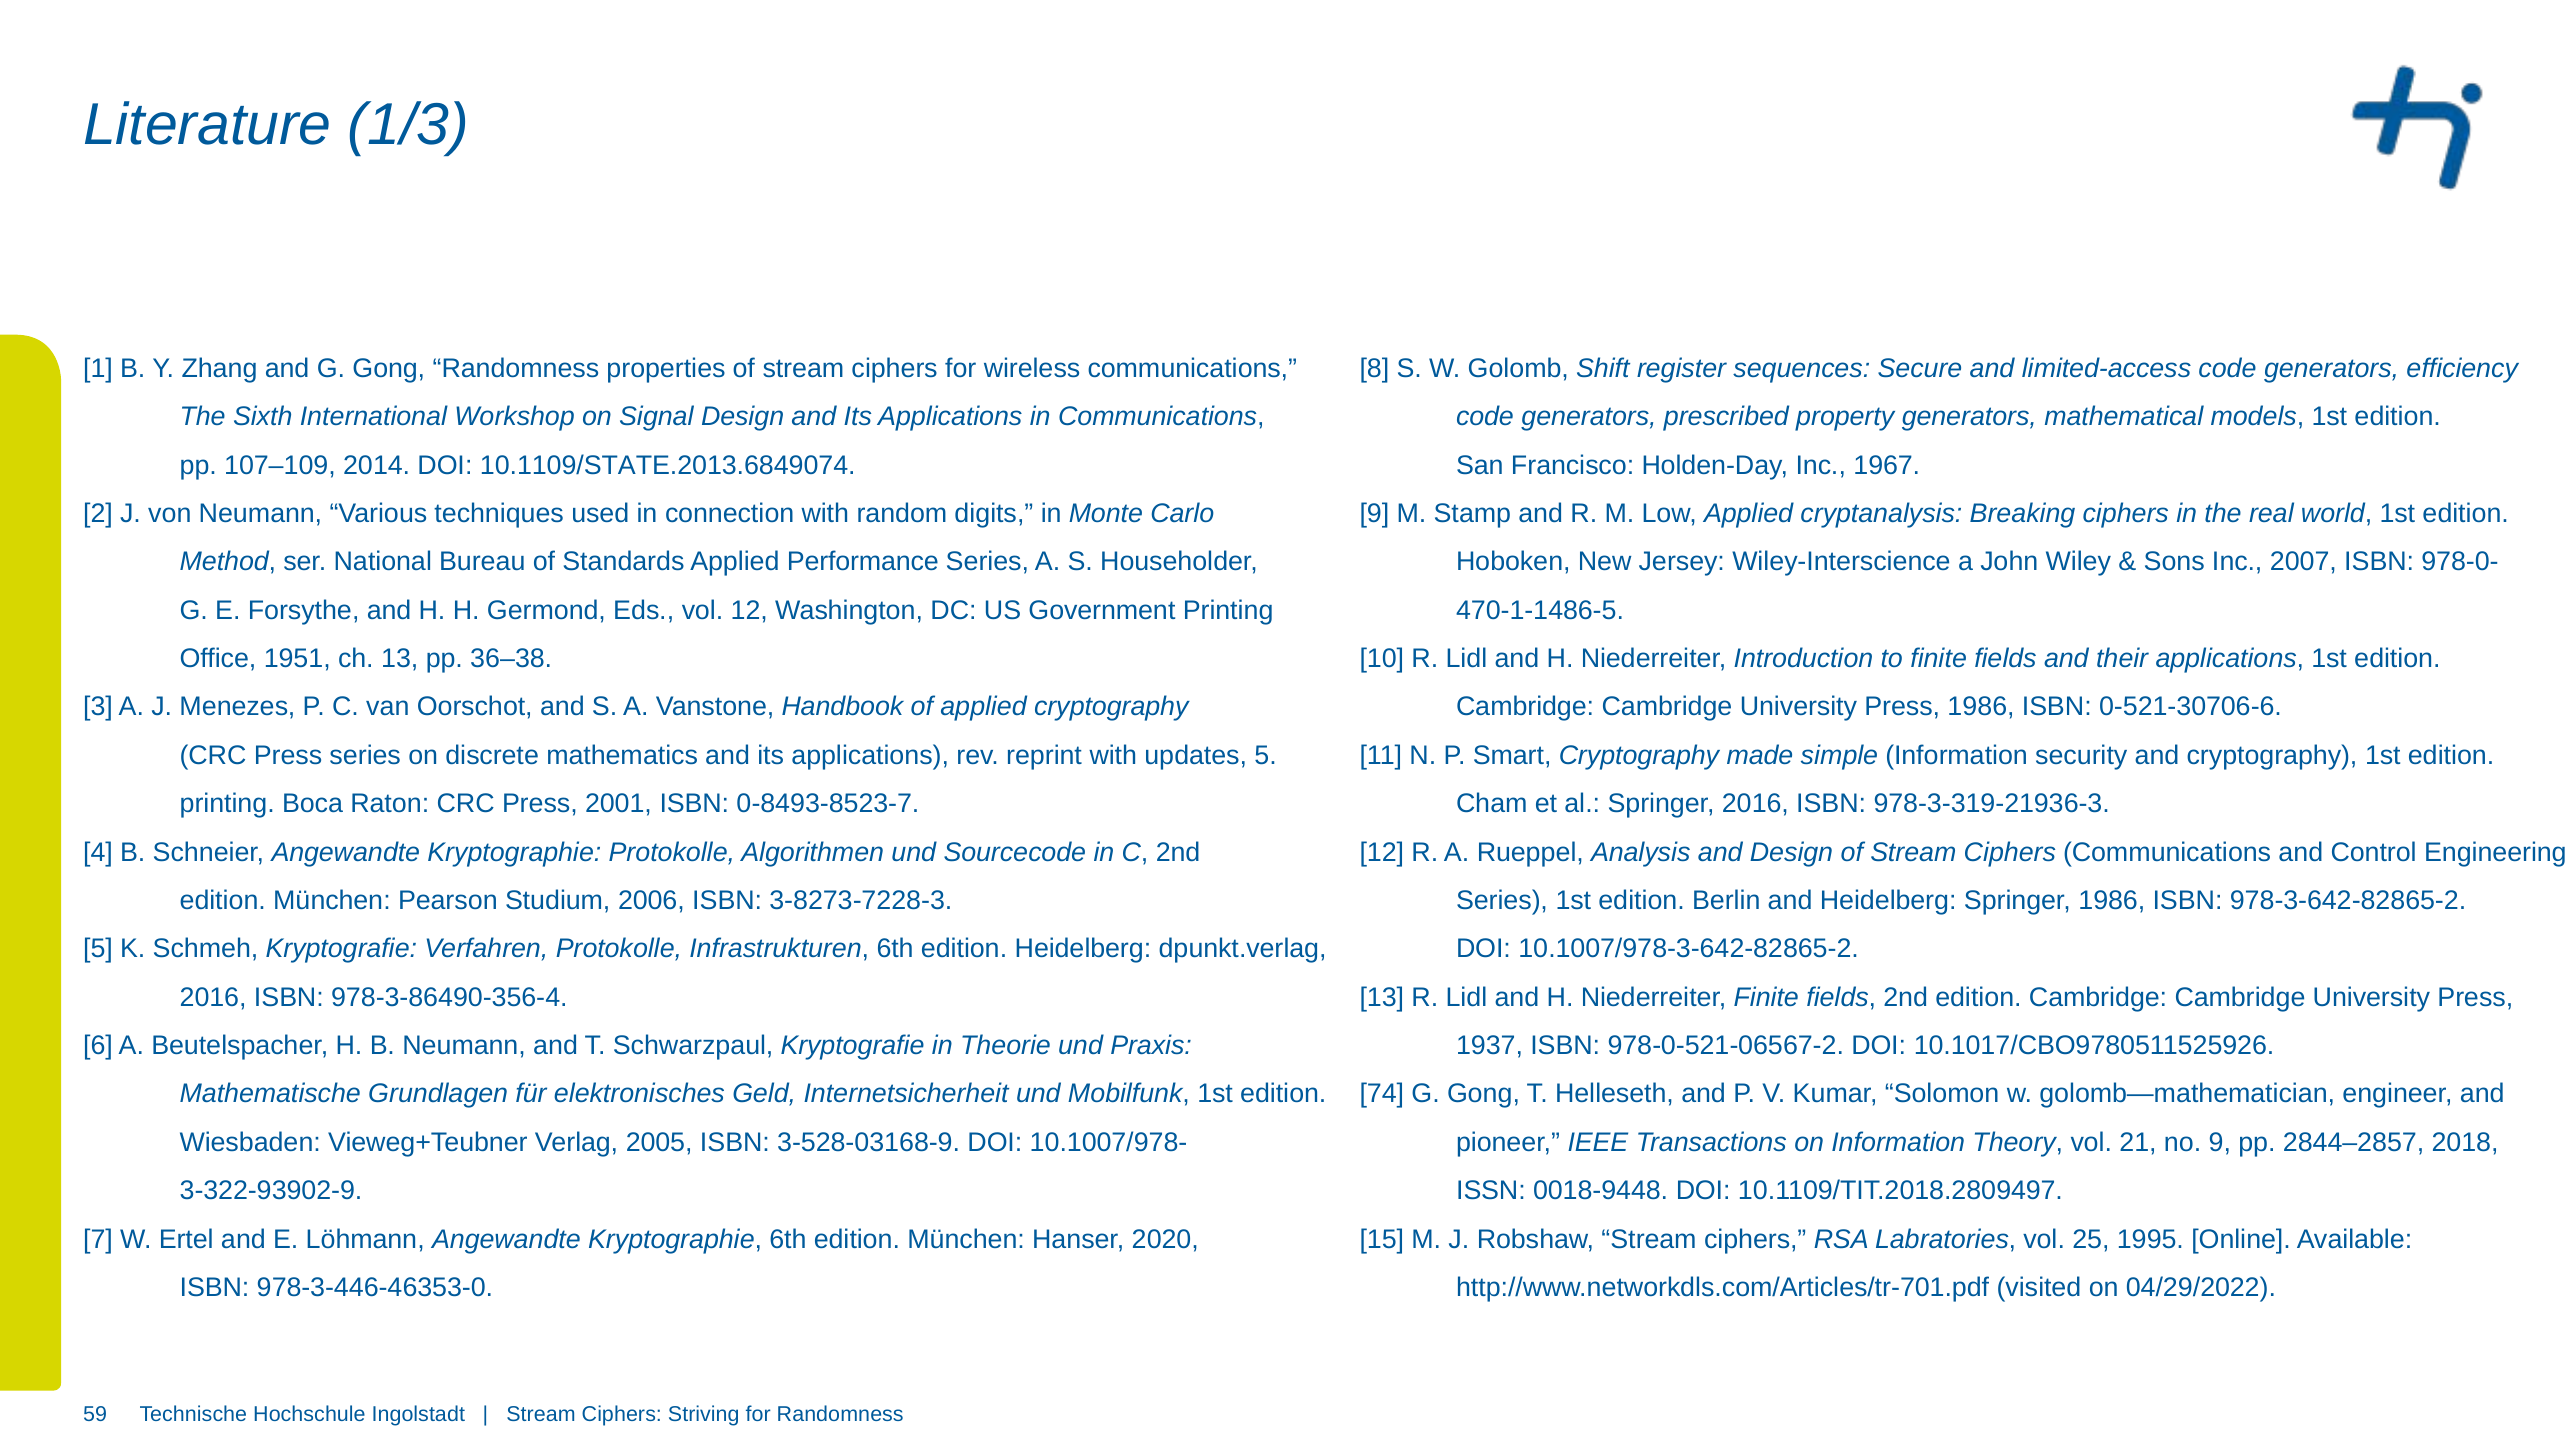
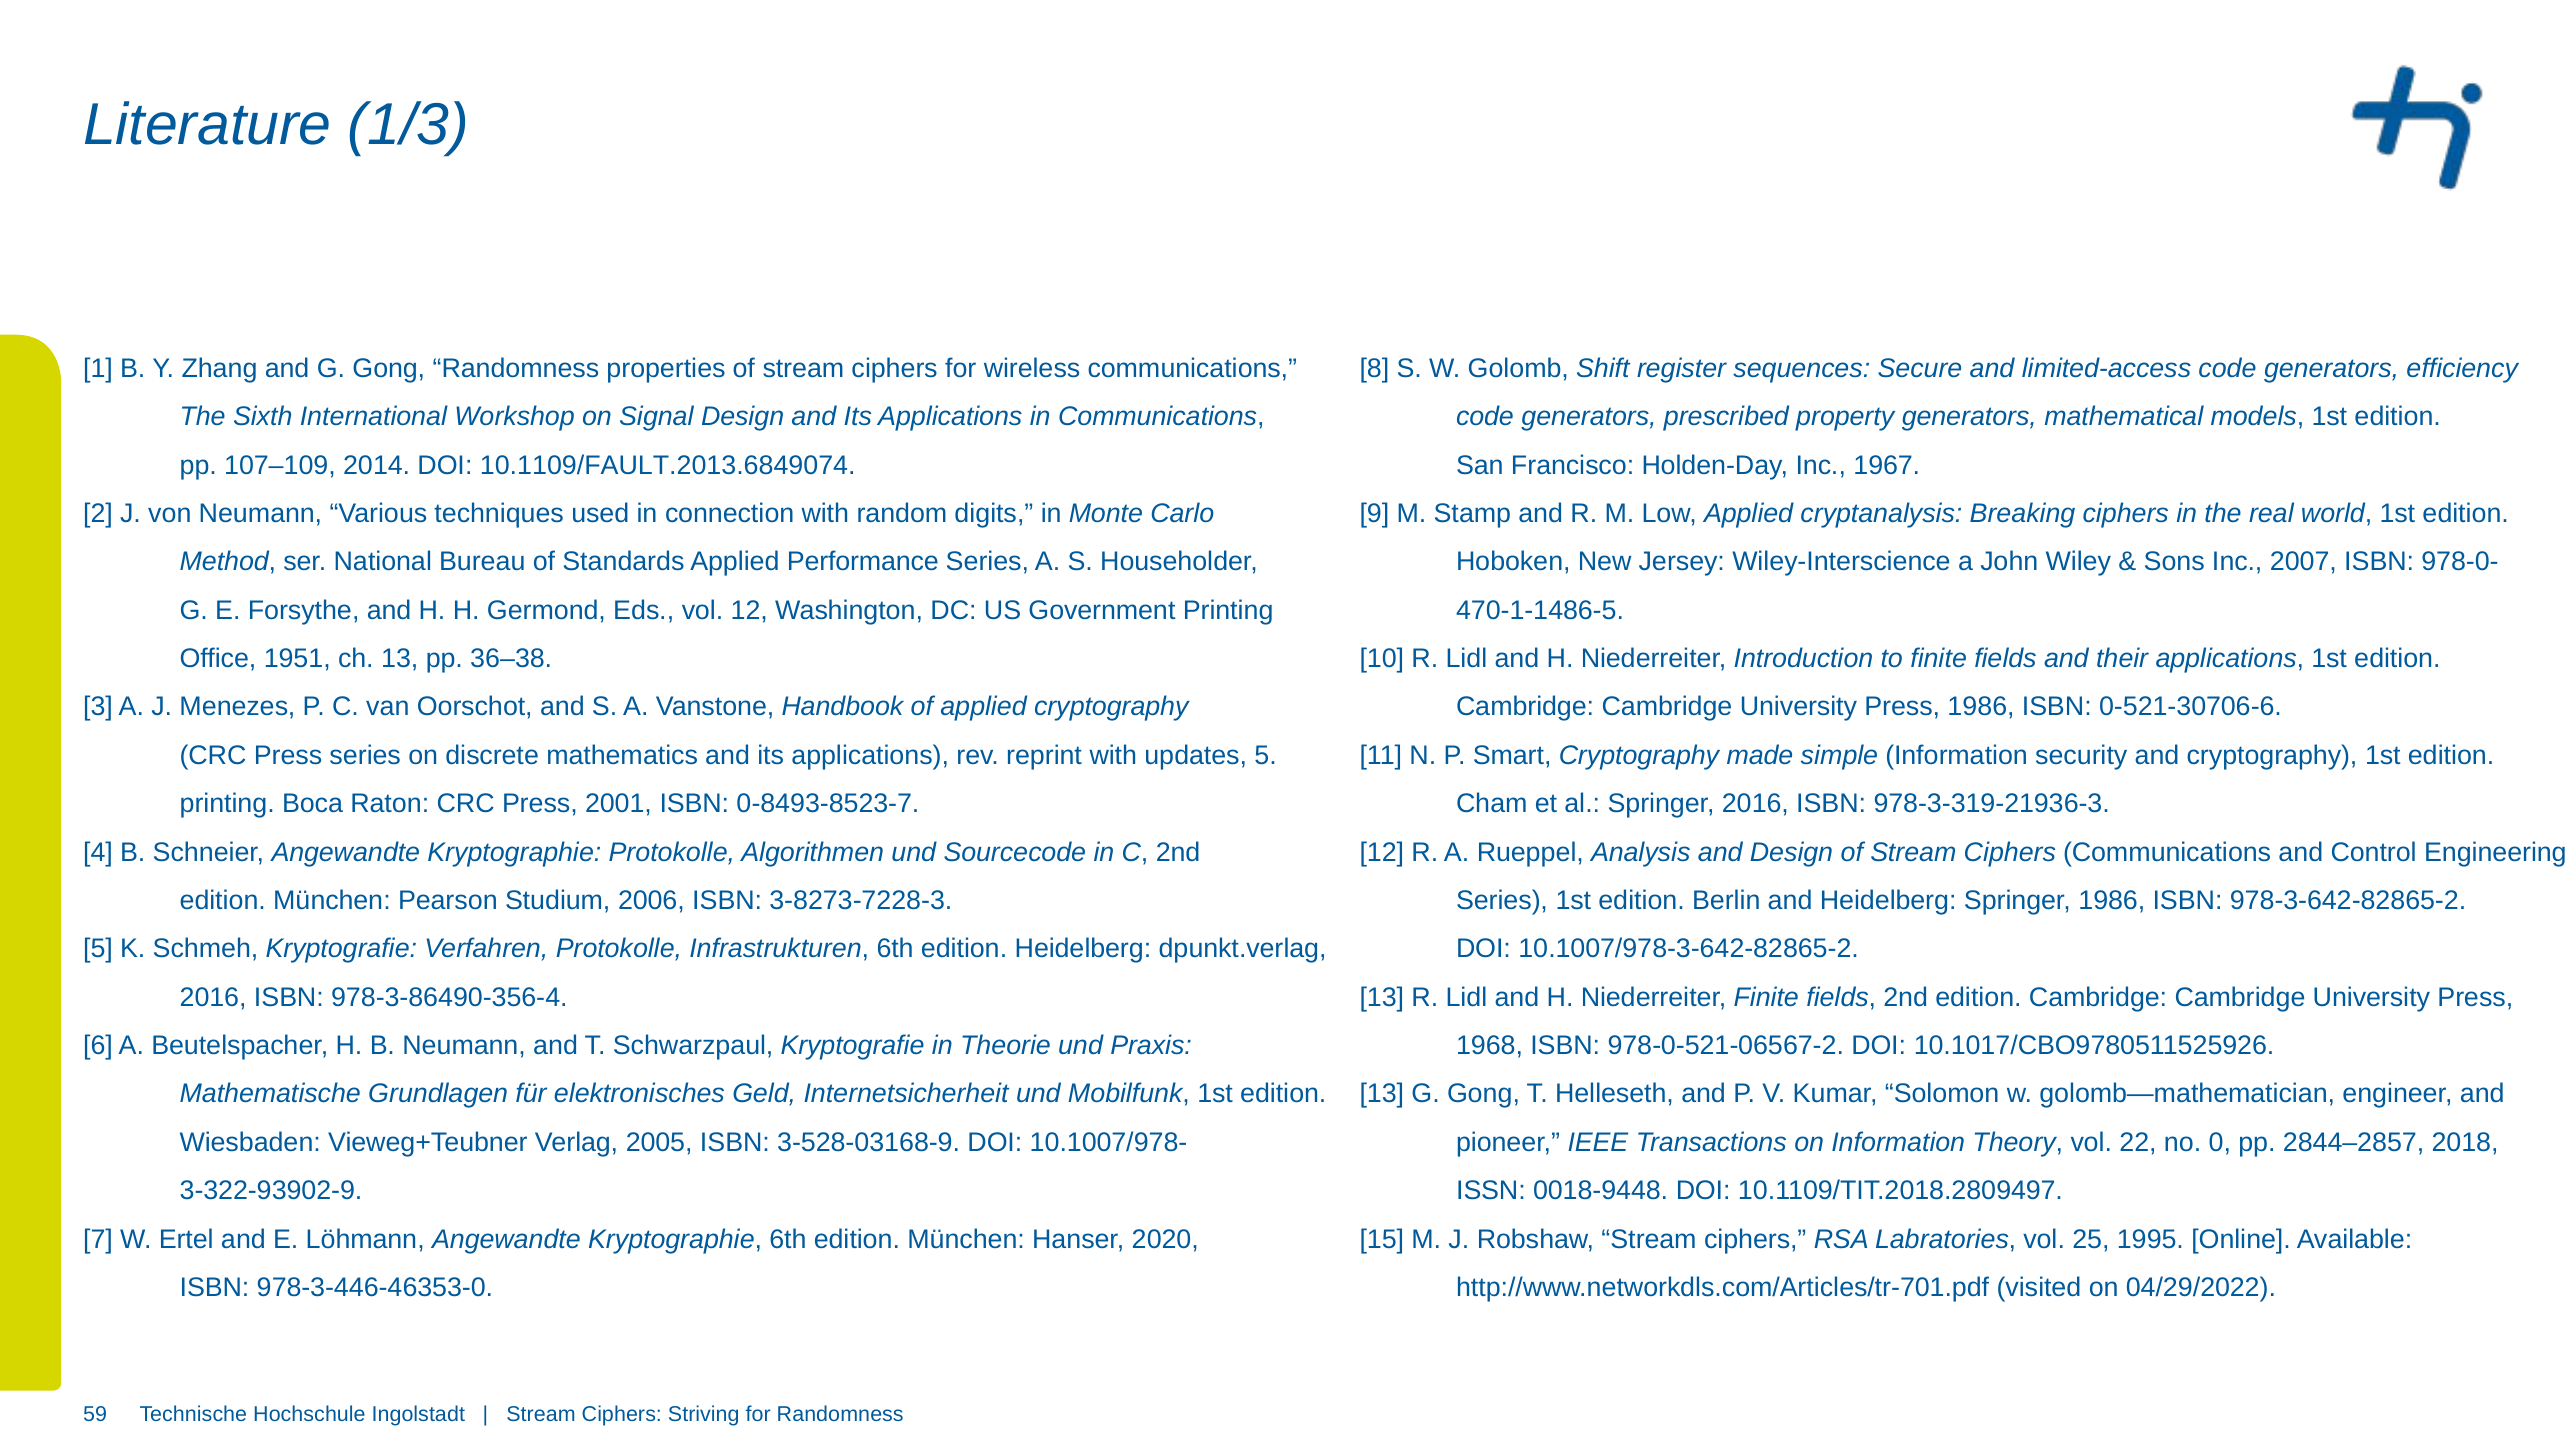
10.1109/STATE.2013.6849074: 10.1109/STATE.2013.6849074 -> 10.1109/FAULT.2013.6849074 (668, 465)
1937: 1937 -> 1968 (1490, 1046)
74: 74 -> 13 (1382, 1094)
21: 21 -> 22 (2138, 1142)
no 9: 9 -> 0 (2220, 1142)
